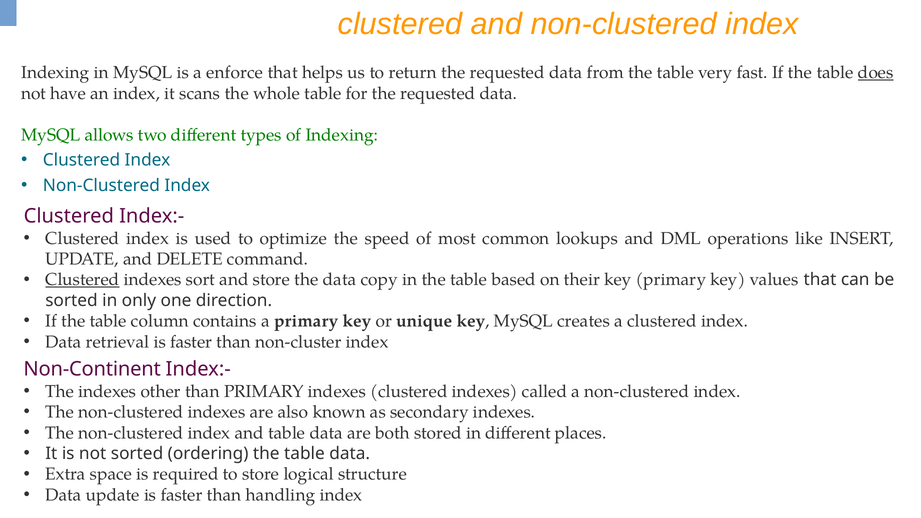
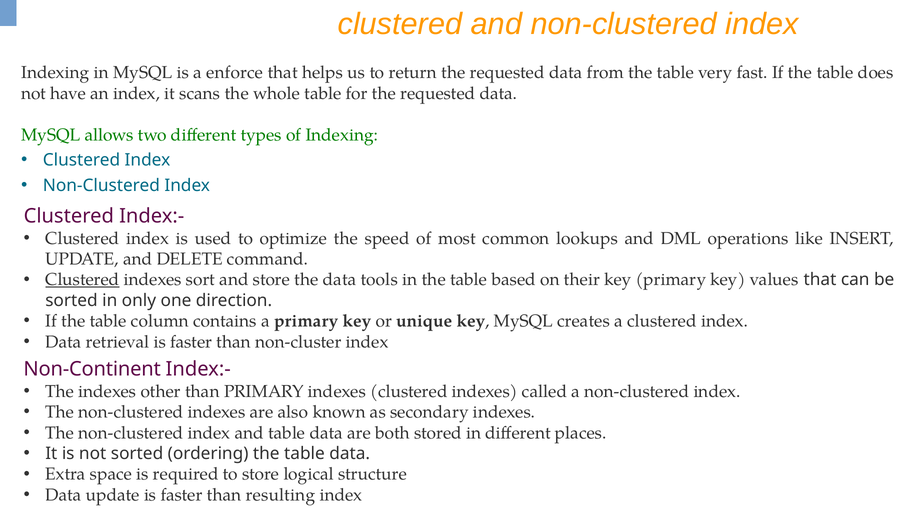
does underline: present -> none (876, 73)
copy: copy -> tools (379, 280)
handling: handling -> resulting (280, 495)
